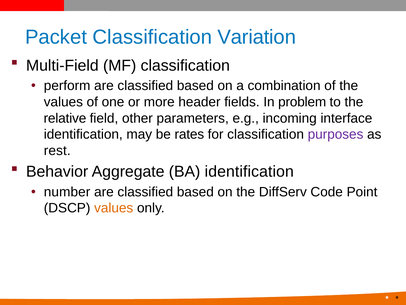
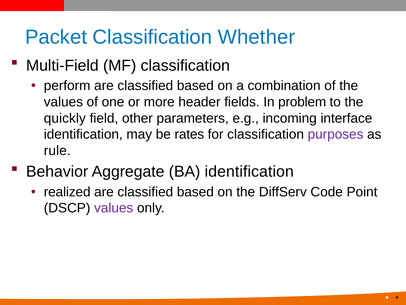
Variation: Variation -> Whether (257, 37)
relative: relative -> quickly (65, 118)
rest: rest -> rule (57, 151)
number: number -> realized (67, 192)
values colour: orange -> purple (114, 208)
